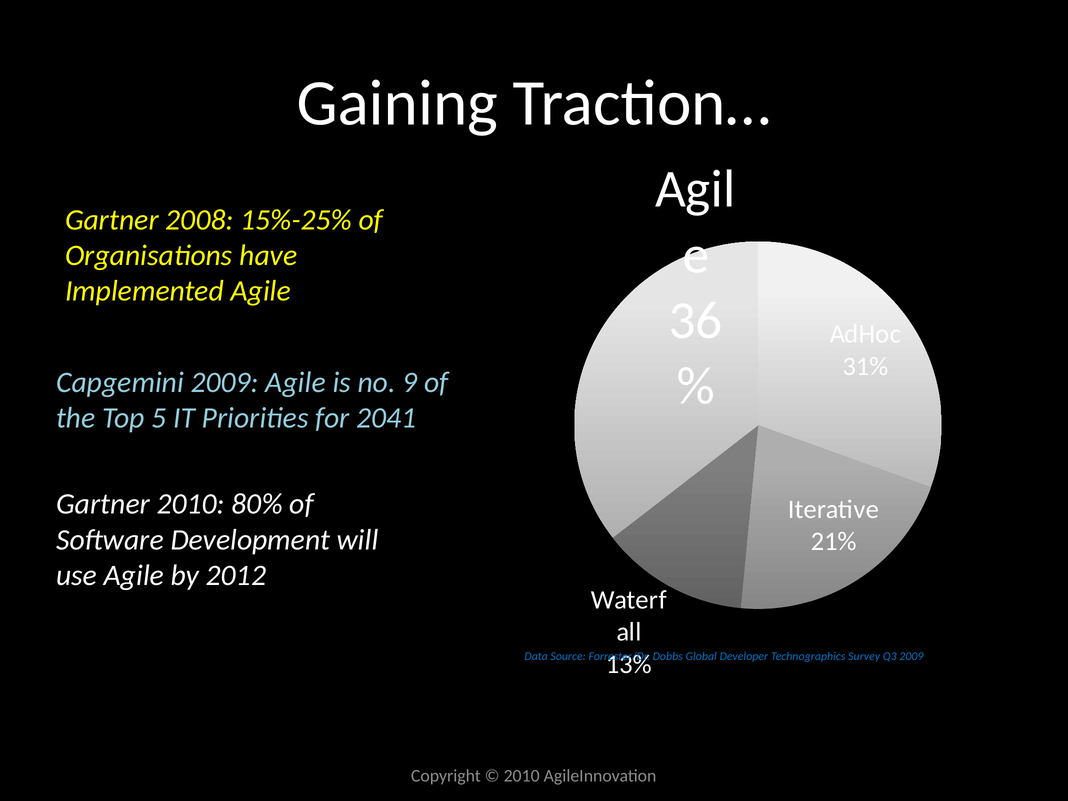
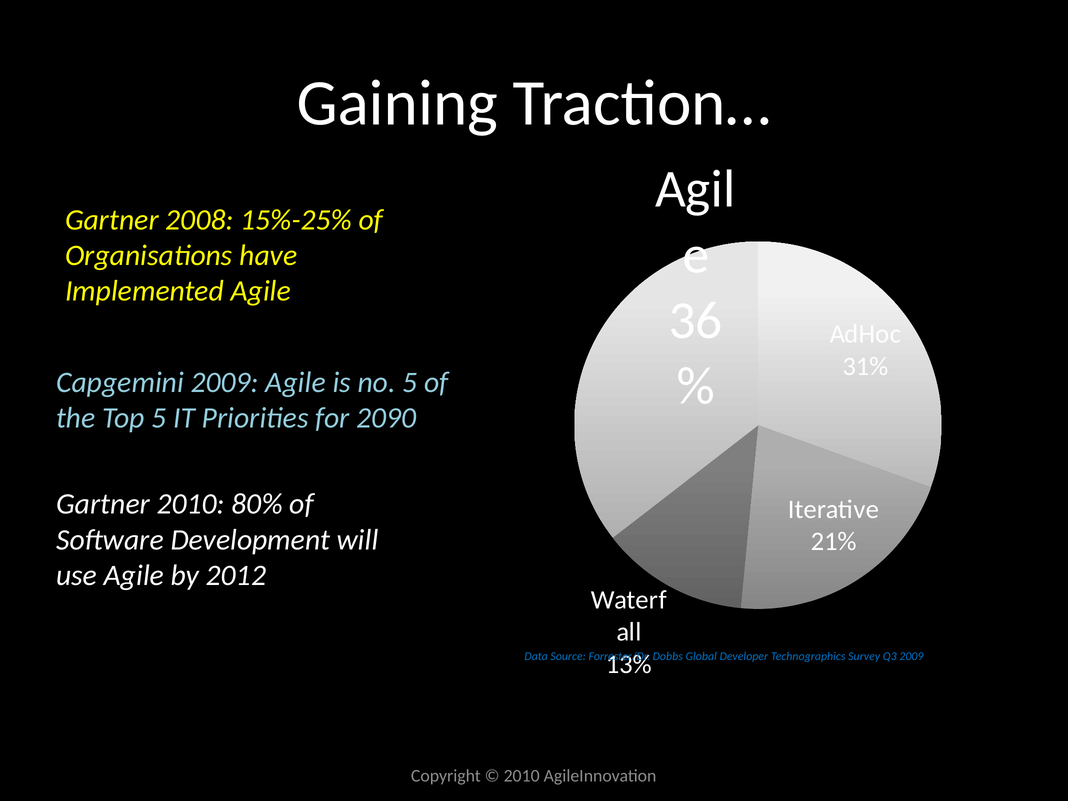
no 9: 9 -> 5 (410, 382)
2041: 2041 -> 2090 (386, 418)
